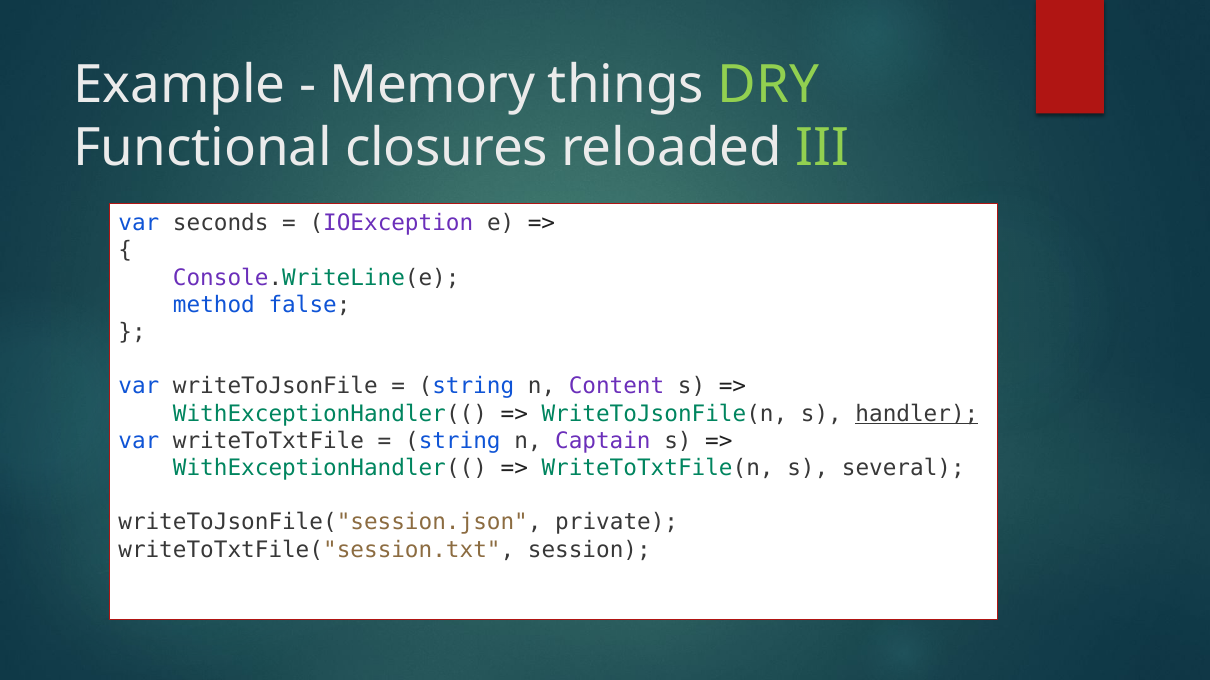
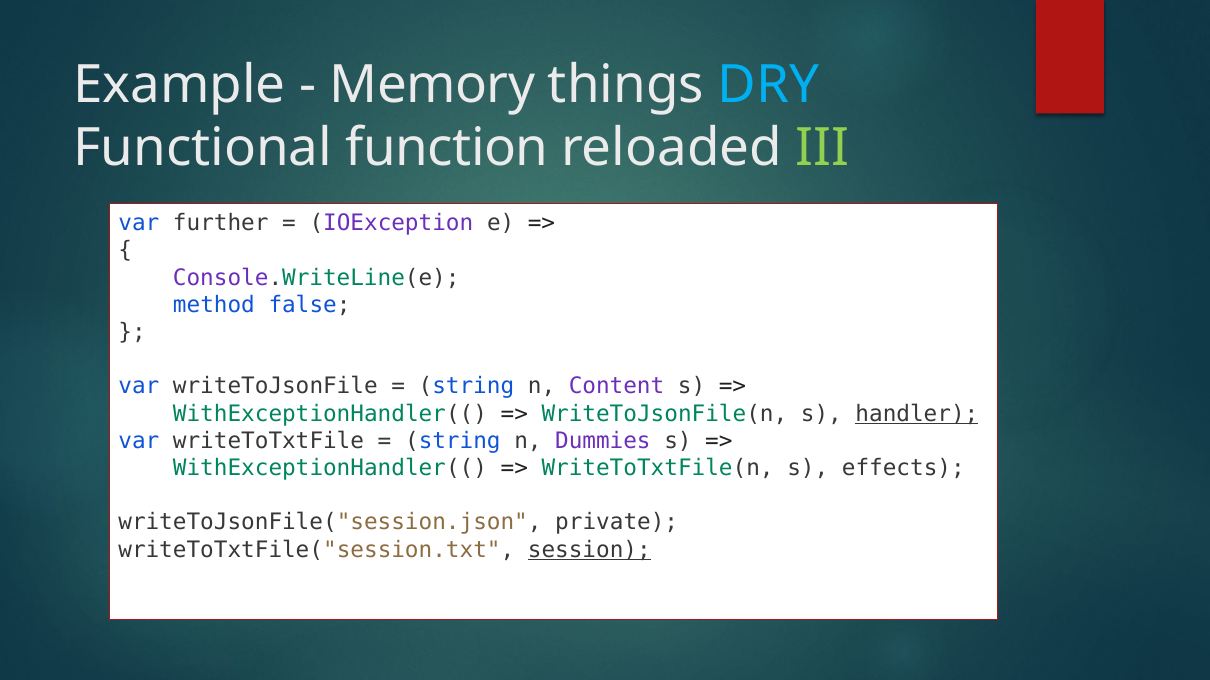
DRY colour: light green -> light blue (768, 85)
closures: closures -> function (447, 148)
seconds: seconds -> further (221, 223)
Captain: Captain -> Dummies (603, 441)
several: several -> effects (903, 468)
session underline: none -> present (589, 550)
